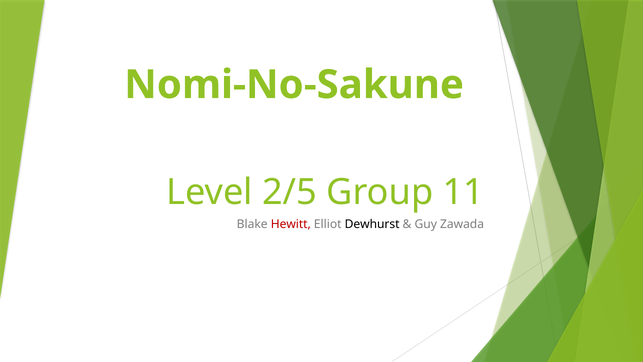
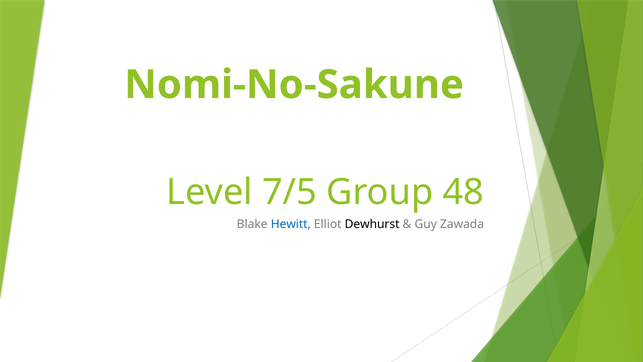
2/5: 2/5 -> 7/5 (290, 192)
11: 11 -> 48 (463, 192)
Hewitt colour: red -> blue (291, 224)
